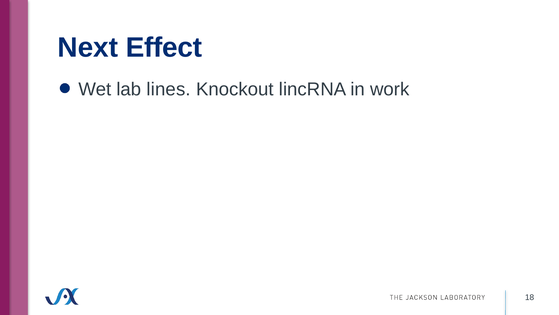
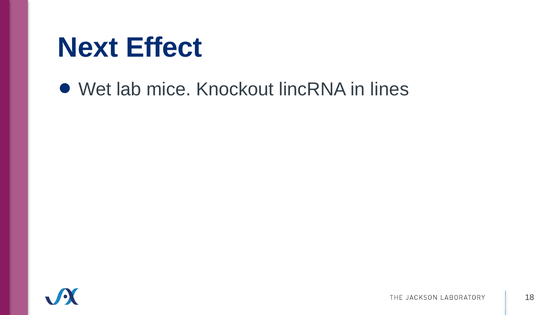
lines: lines -> mice (169, 89)
work: work -> lines (390, 89)
